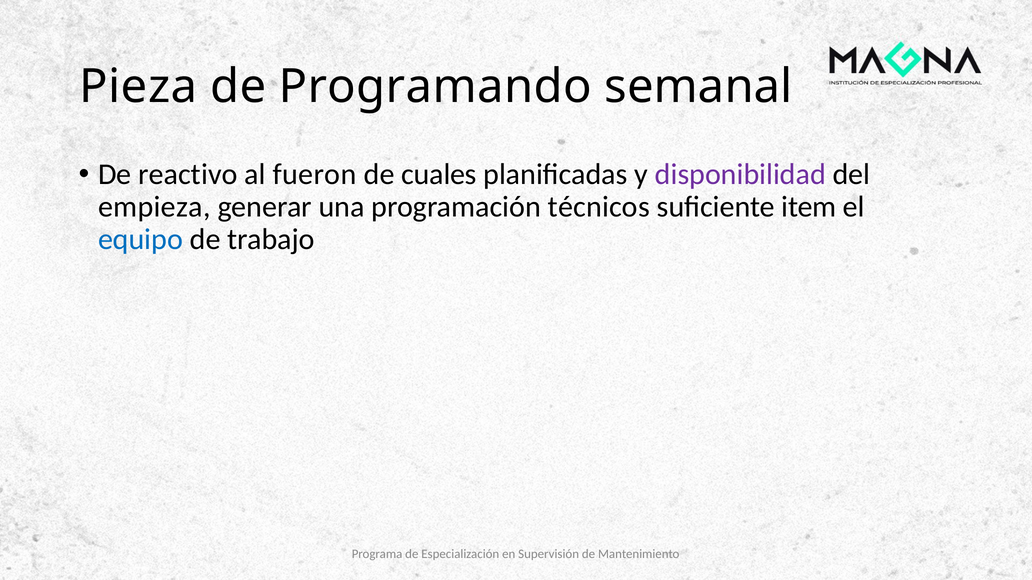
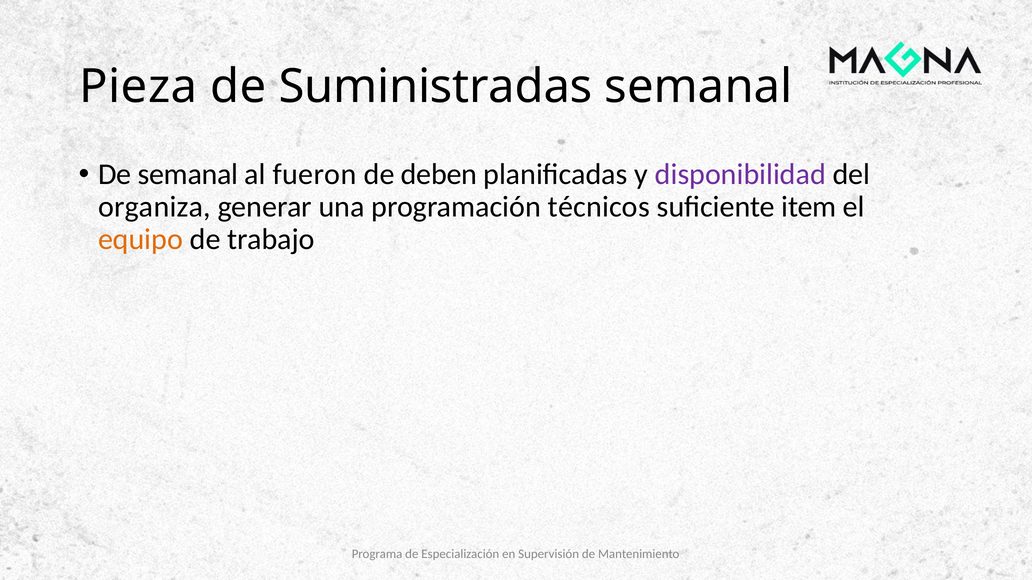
Programando: Programando -> Suministradas (436, 87)
De reactivo: reactivo -> semanal (188, 174)
cuales: cuales -> deben (439, 174)
empieza: empieza -> organiza (154, 207)
equipo colour: blue -> orange (141, 240)
